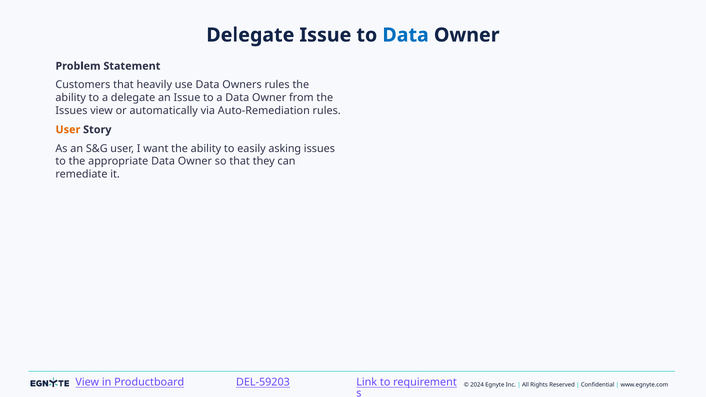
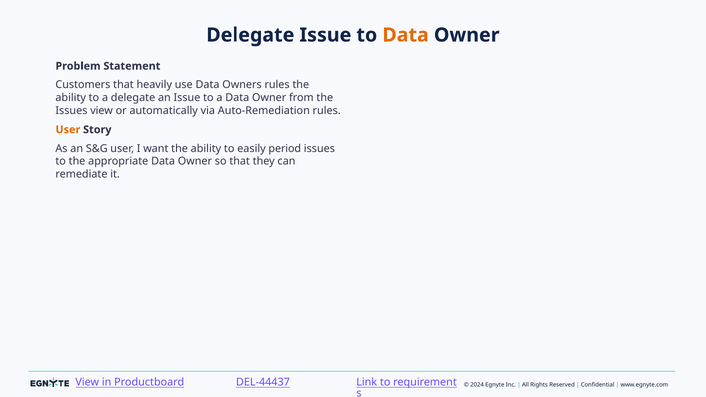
Data colour: blue -> orange (406, 35)
asking: asking -> period (285, 149)
DEL-59203: DEL-59203 -> DEL-44437 (263, 383)
